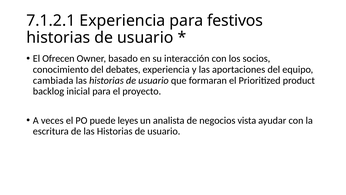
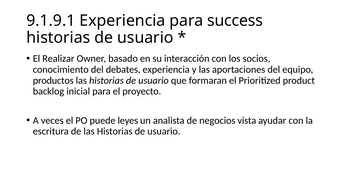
7.1.2.1: 7.1.2.1 -> 9.1.9.1 (51, 21)
festivos: festivos -> success (235, 21)
Ofrecen: Ofrecen -> Realizar (58, 58)
cambiada: cambiada -> productos (53, 80)
